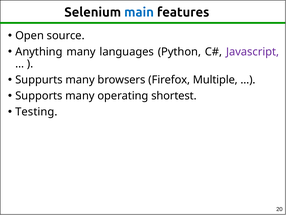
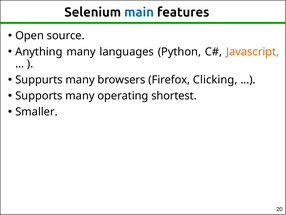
Javascript colour: purple -> orange (253, 52)
Multiple: Multiple -> Clicking (215, 80)
Testing: Testing -> Smaller (36, 112)
